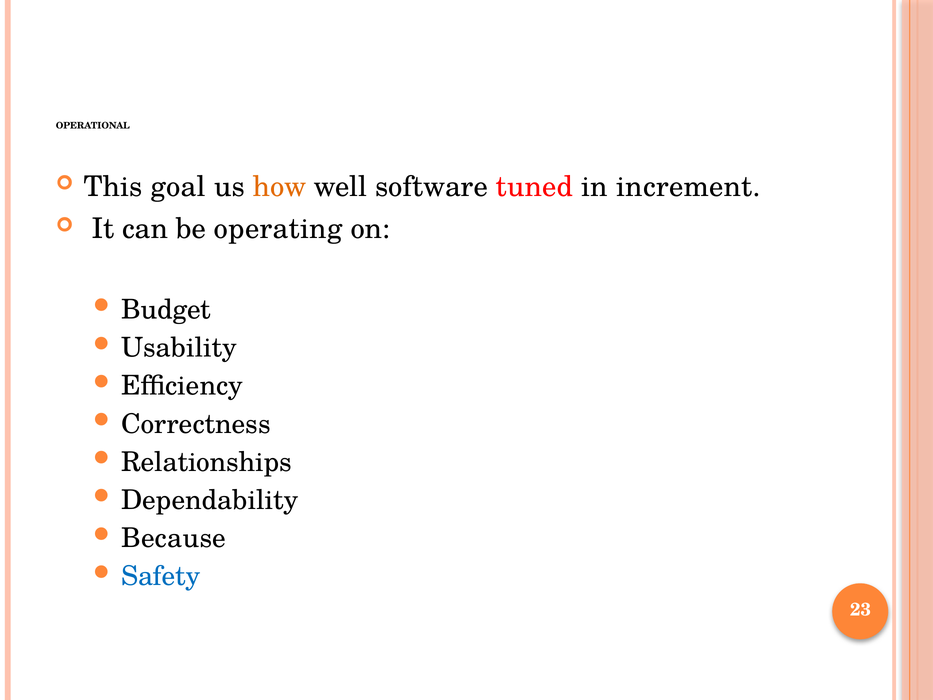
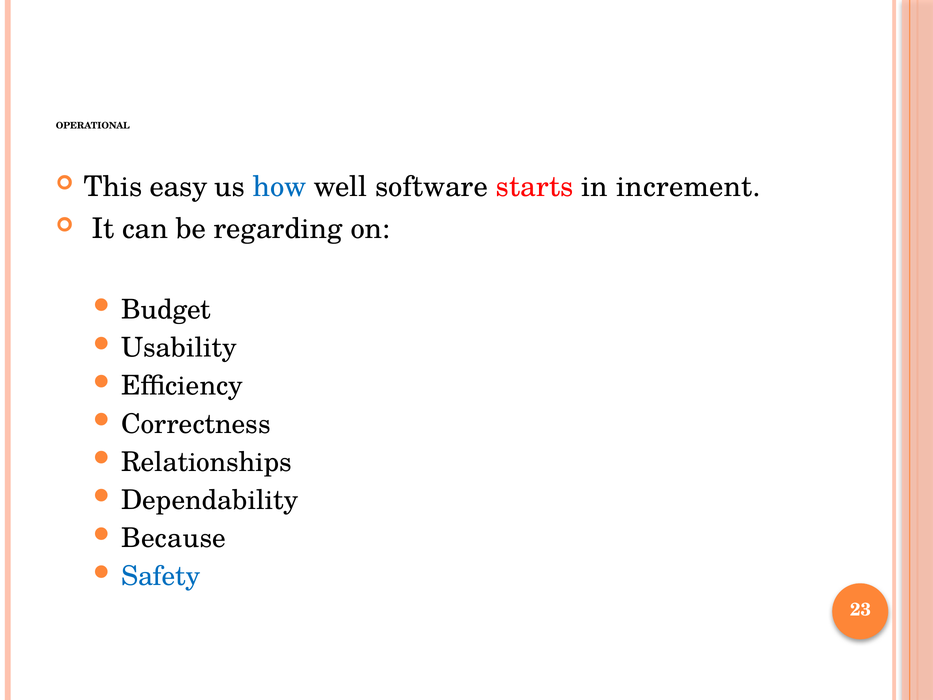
goal: goal -> easy (179, 187)
how colour: orange -> blue (280, 187)
tuned: tuned -> starts (535, 187)
operating: operating -> regarding (278, 229)
